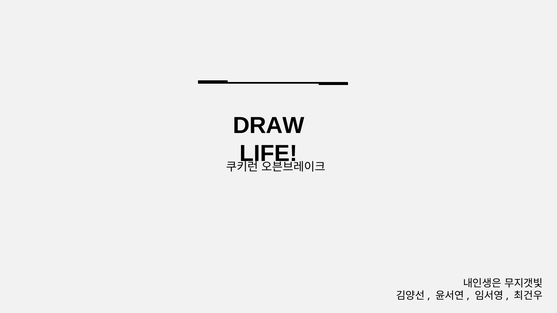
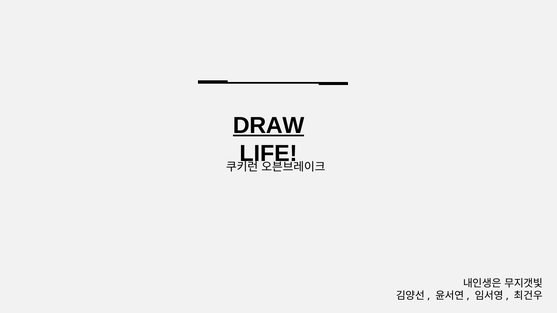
DRAW underline: none -> present (269, 126)
